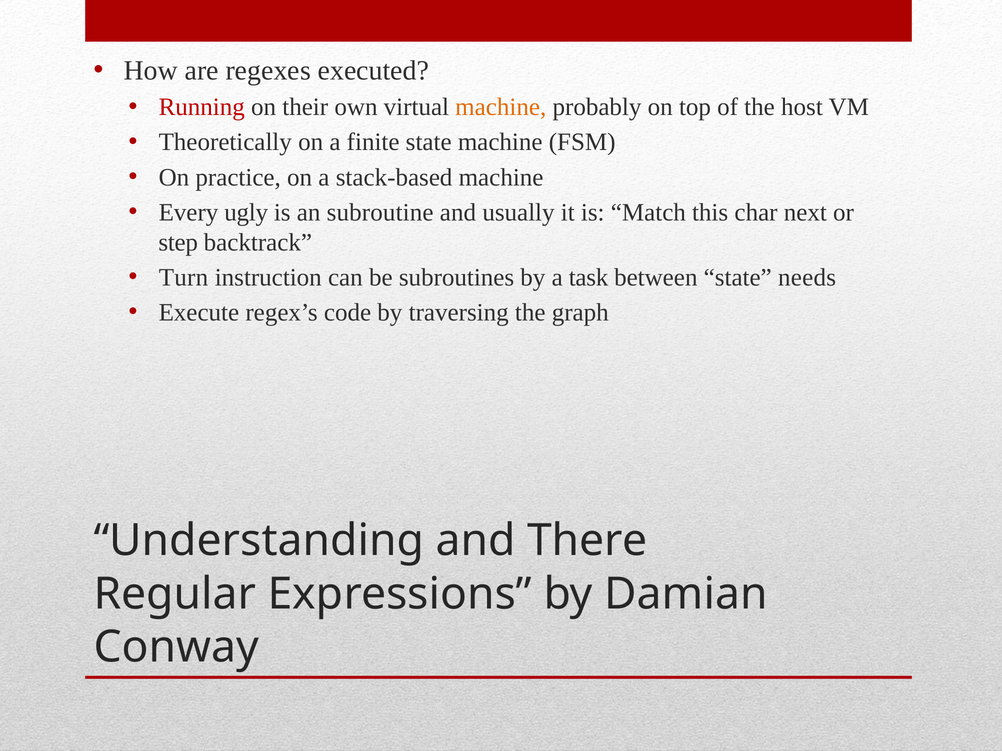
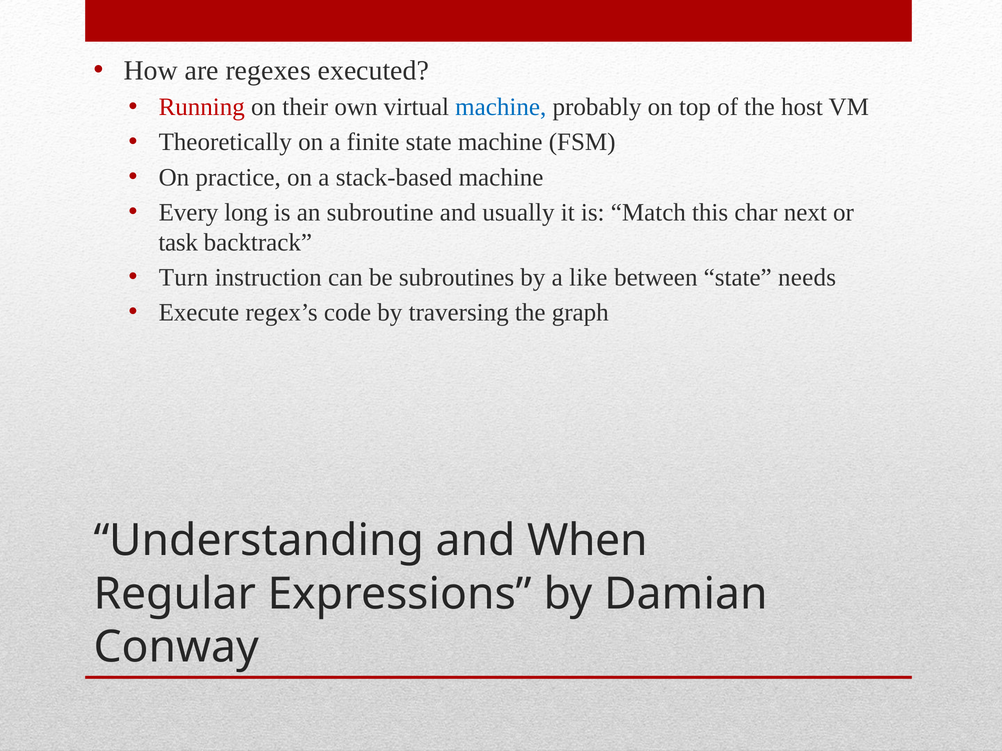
machine colour: orange -> blue (501, 107)
ugly: ugly -> long (246, 212)
step: step -> task (178, 243)
task: task -> like (588, 278)
There: There -> When (587, 541)
